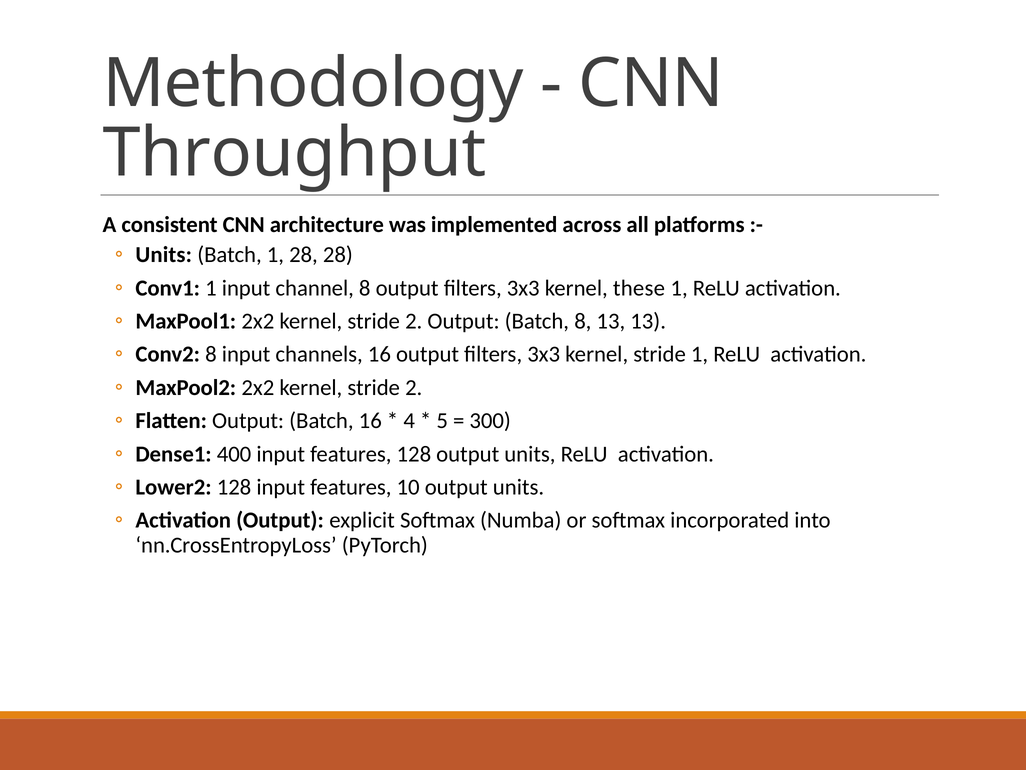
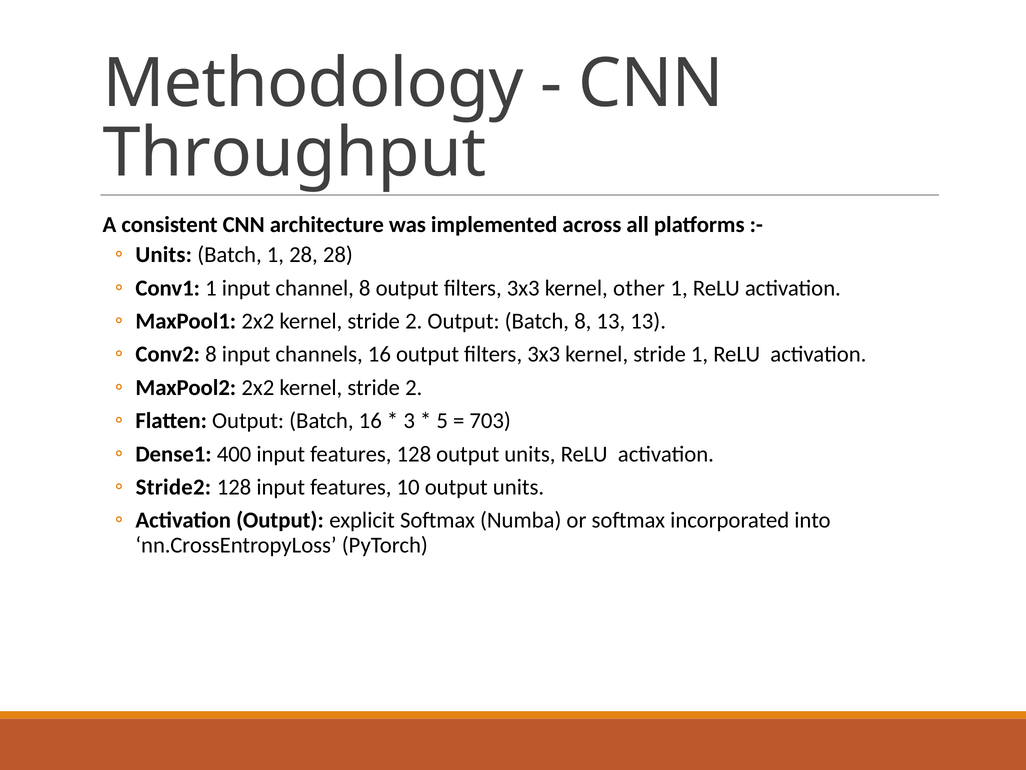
these: these -> other (639, 288)
4: 4 -> 3 (409, 421)
300: 300 -> 703 (490, 421)
Lower2: Lower2 -> Stride2 (173, 487)
